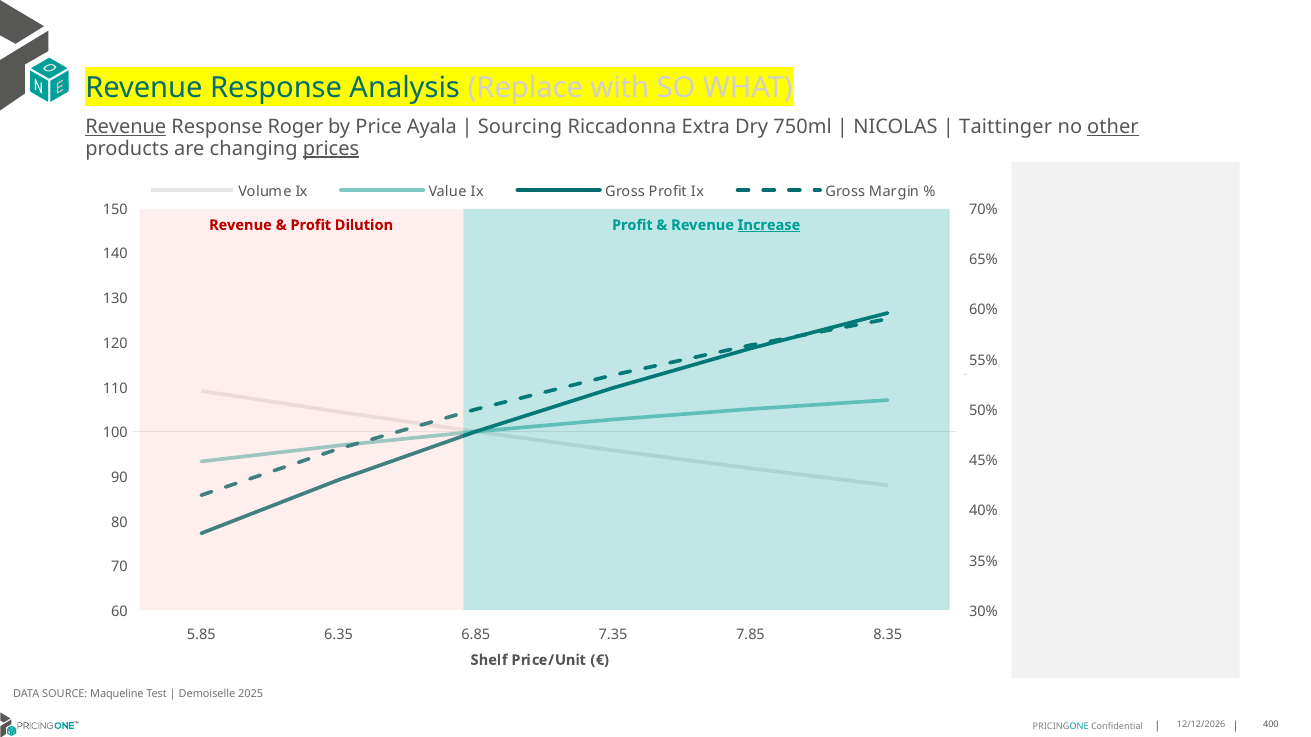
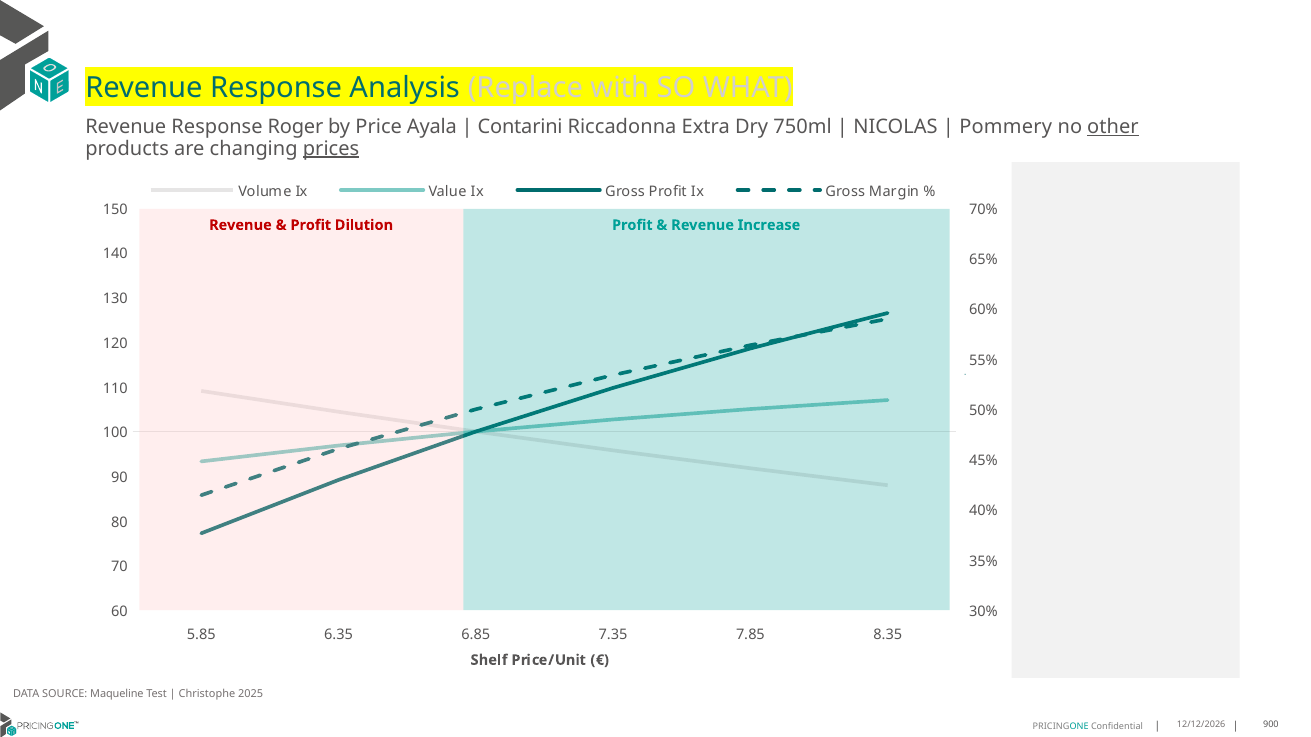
Revenue underline: present -> none (126, 127)
Sourcing: Sourcing -> Contarini (520, 127)
Taittinger: Taittinger -> Pommery (1006, 127)
Increase underline: present -> none (769, 225)
Demoiselle: Demoiselle -> Christophe (207, 695)
400: 400 -> 900 (1271, 725)
